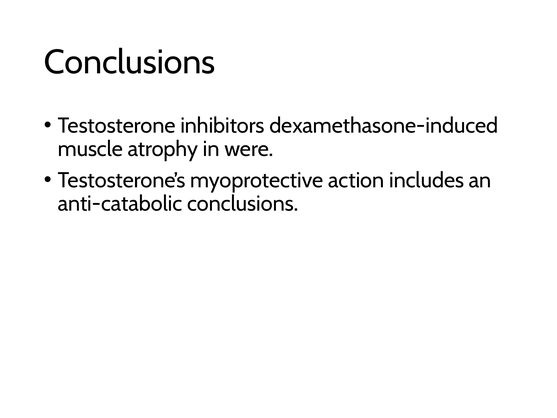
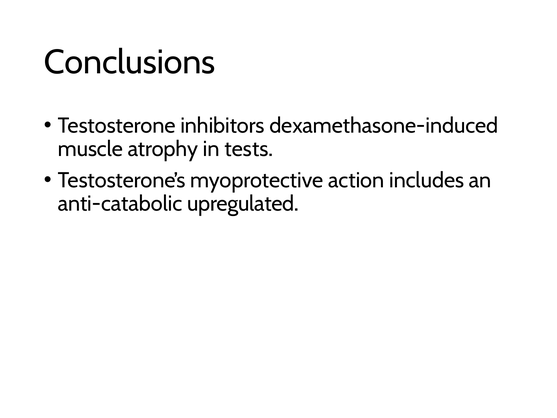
were: were -> tests (249, 149)
anti-catabolic conclusions: conclusions -> upregulated (243, 204)
